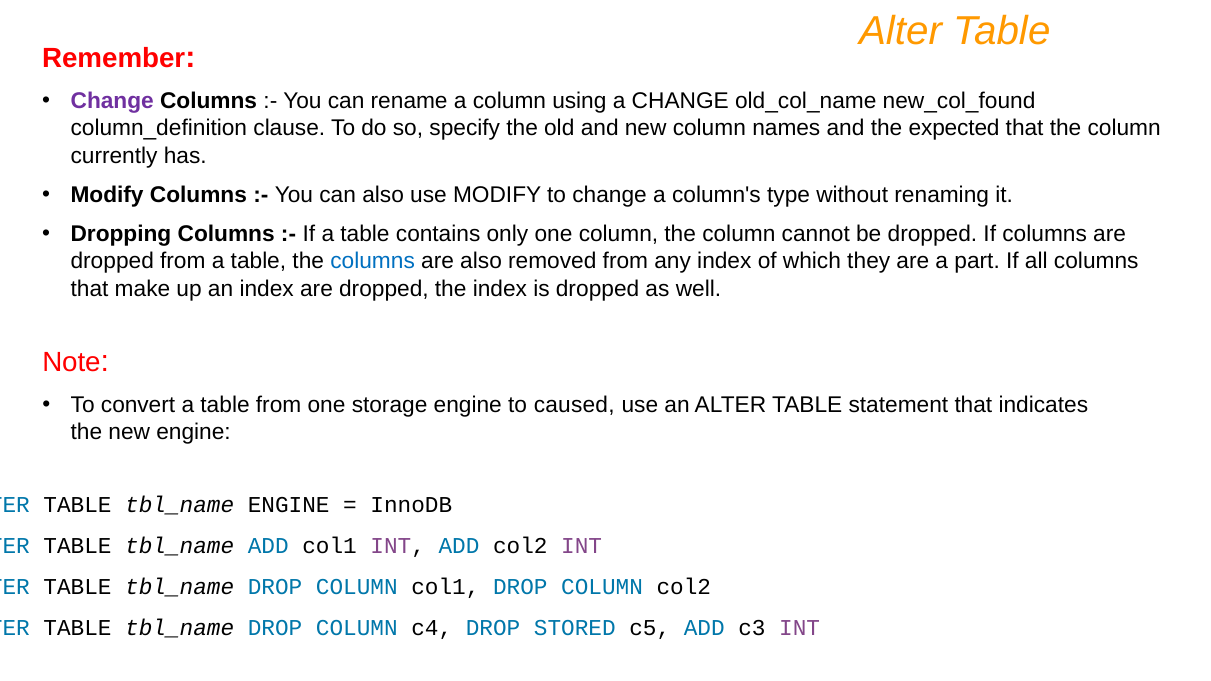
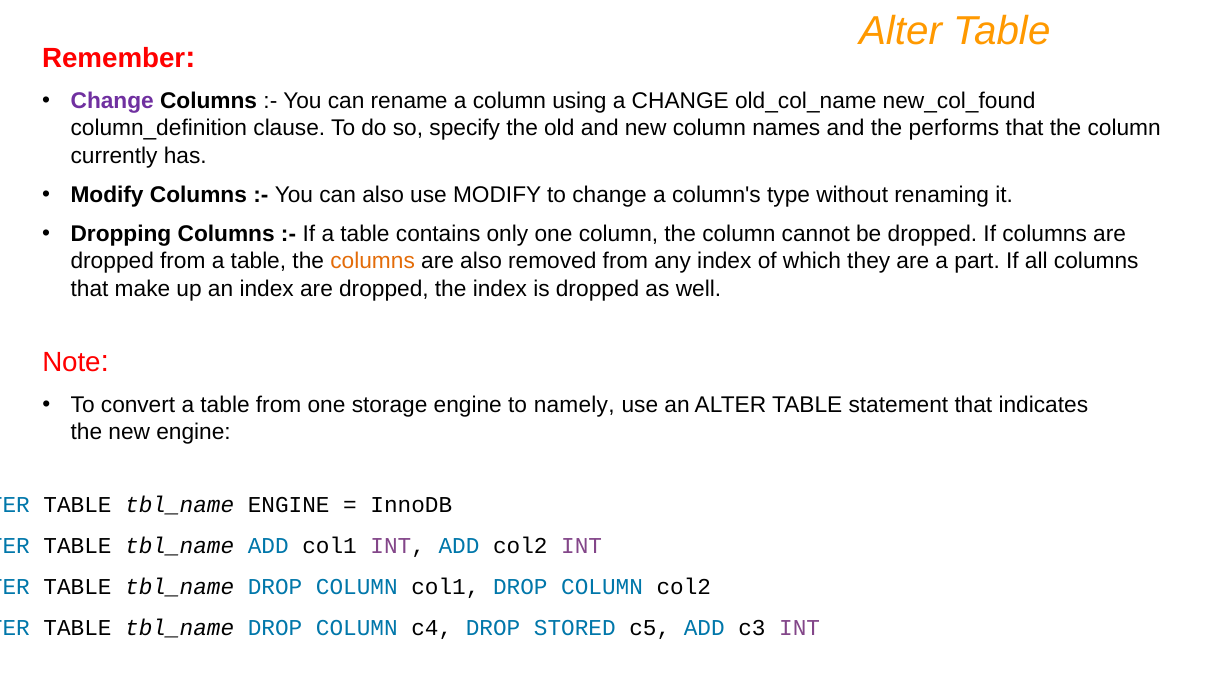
expected: expected -> performs (954, 128)
columns colour: blue -> orange (373, 262)
caused: caused -> namely (574, 405)
